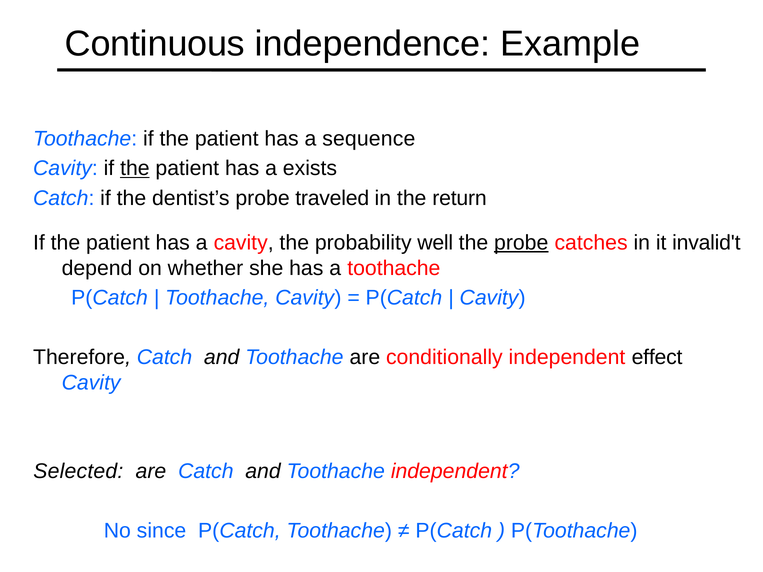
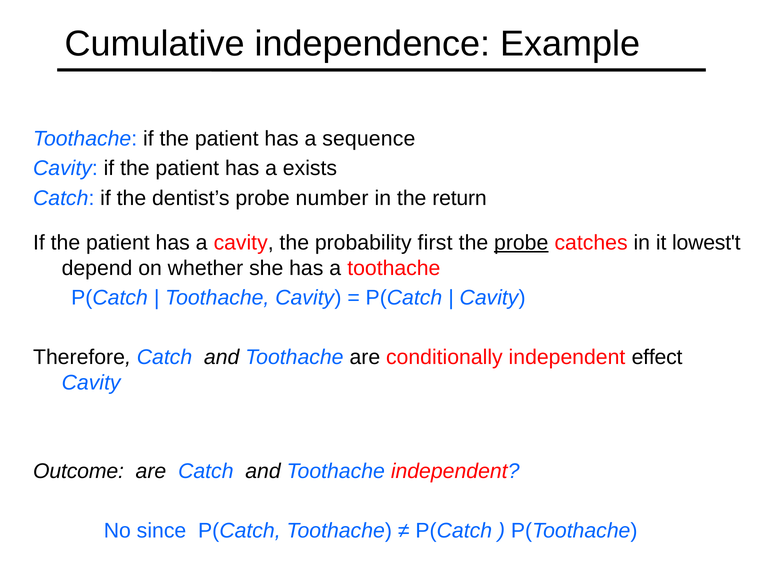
Continuous: Continuous -> Cumulative (155, 44)
the underline: present -> none (135, 169)
traveled: traveled -> number (332, 198)
well: well -> first (435, 243)
invalid't: invalid't -> lowest't (706, 243)
Selected: Selected -> Outcome (79, 472)
